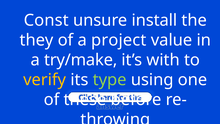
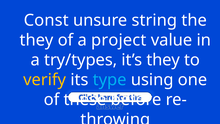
install: install -> string (154, 20)
try/make: try/make -> try/types (81, 60)
it’s with: with -> they (163, 60)
type colour: light green -> light blue (110, 80)
